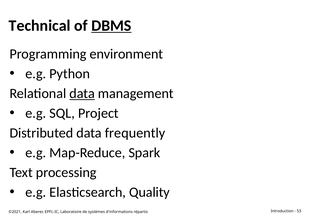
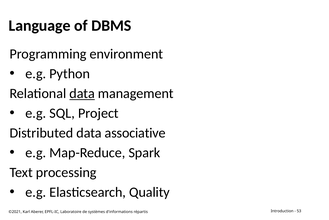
Technical: Technical -> Language (40, 25)
DBMS underline: present -> none (111, 25)
frequently: frequently -> associative (135, 133)
